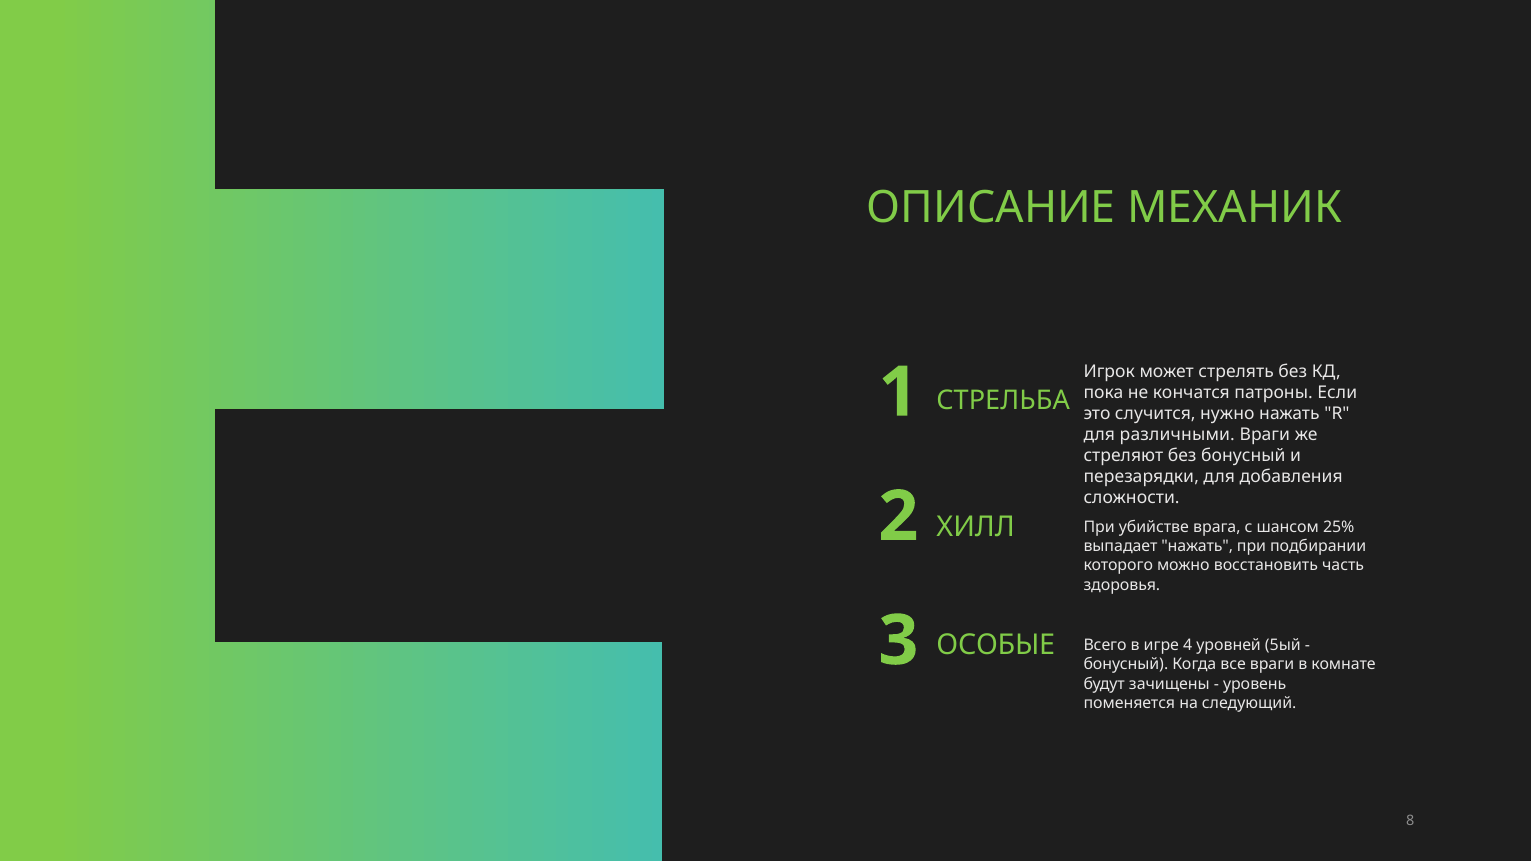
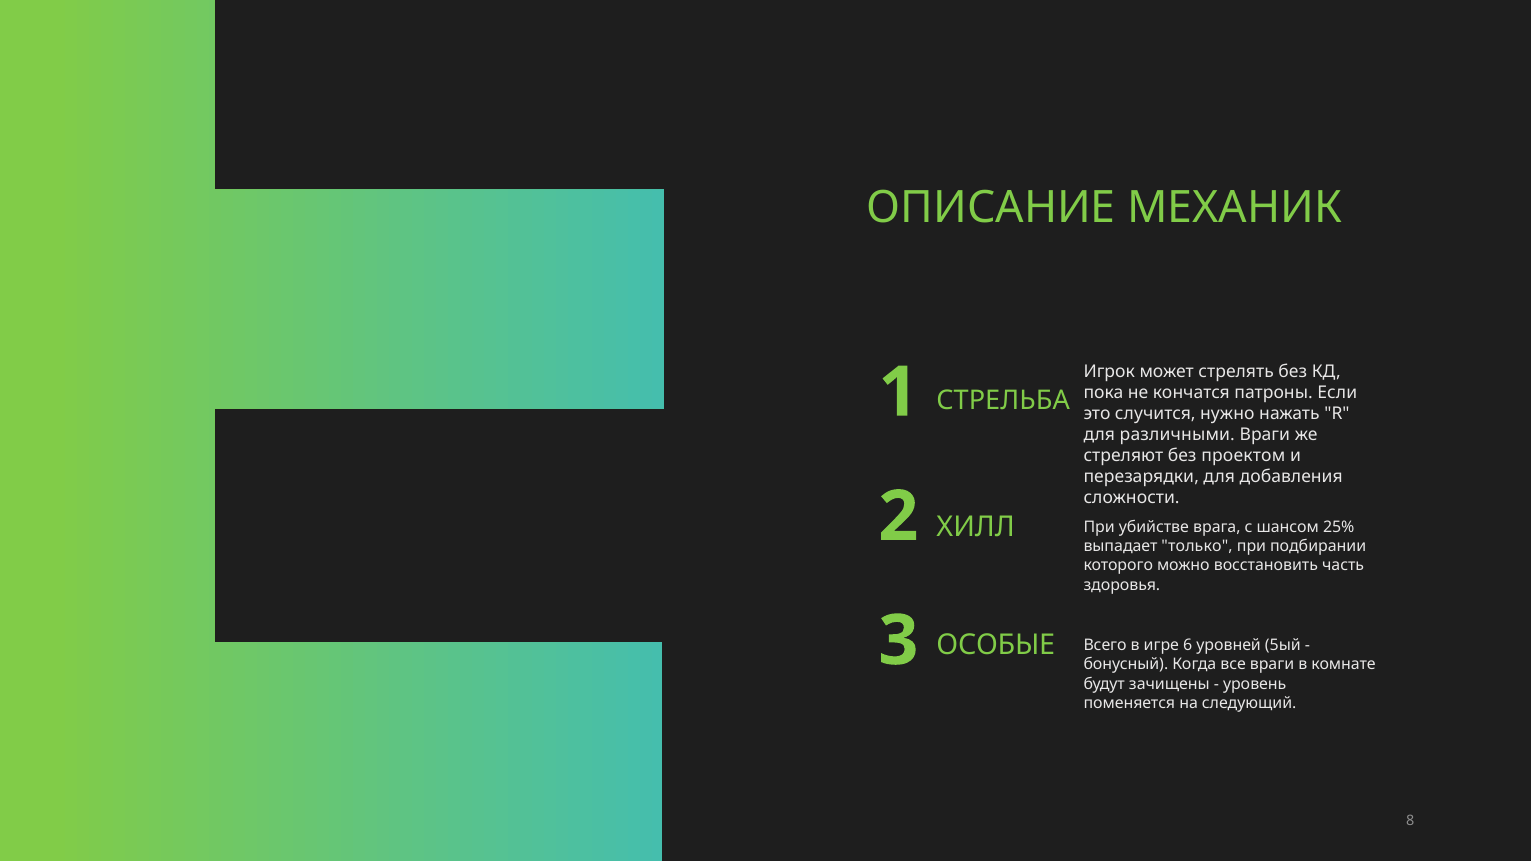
без бонусный: бонусный -> проектом (1243, 456)
выпадает нажать: нажать -> только (1197, 547)
4: 4 -> 6 (1188, 646)
